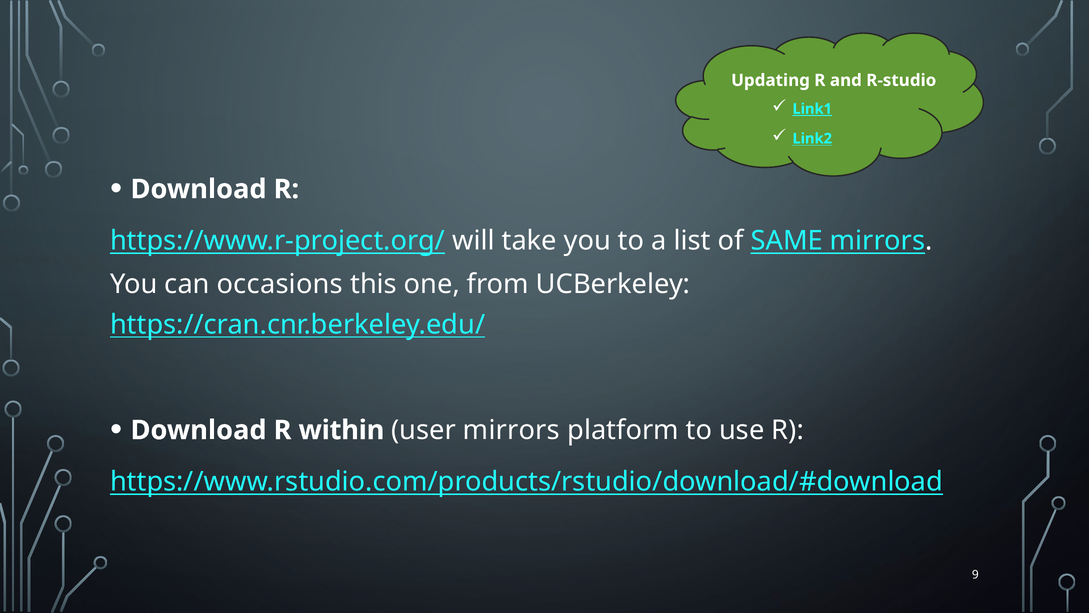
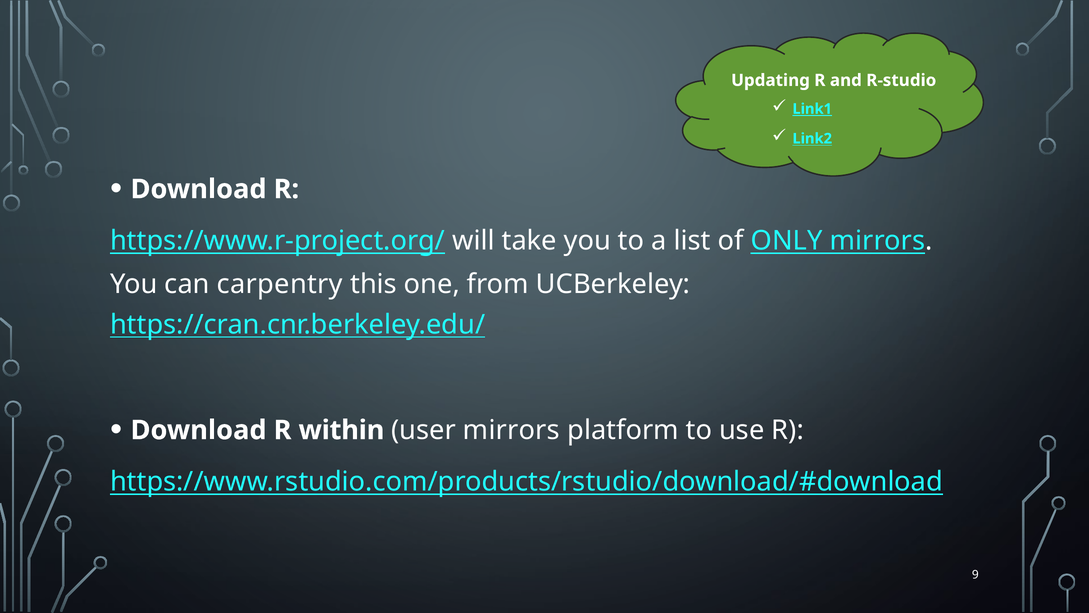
SAME: SAME -> ONLY (787, 241)
occasions: occasions -> carpentry (280, 284)
